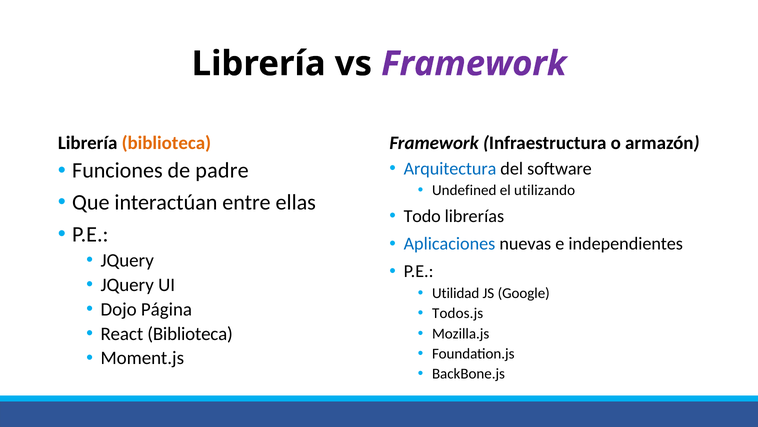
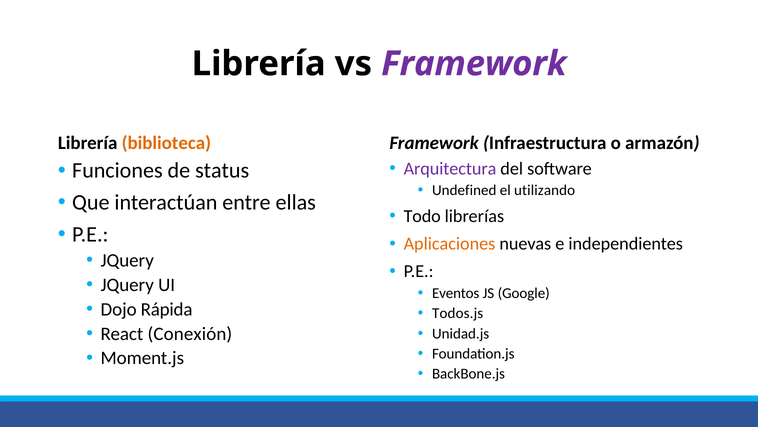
Arquitectura colour: blue -> purple (450, 168)
padre: padre -> status (222, 170)
Aplicaciones colour: blue -> orange (449, 243)
Utilidad: Utilidad -> Eventos (456, 293)
Página: Página -> Rápida (167, 309)
React Biblioteca: Biblioteca -> Conexión (190, 333)
Mozilla.js: Mozilla.js -> Unidad.js (461, 333)
